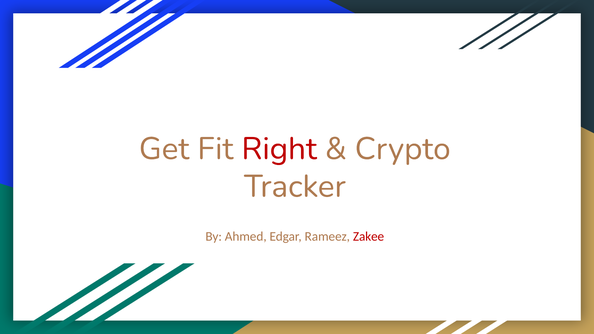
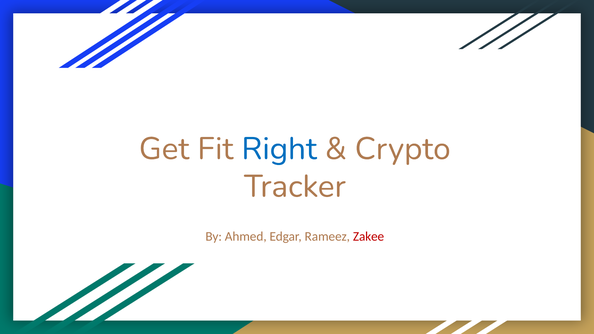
Right colour: red -> blue (279, 149)
